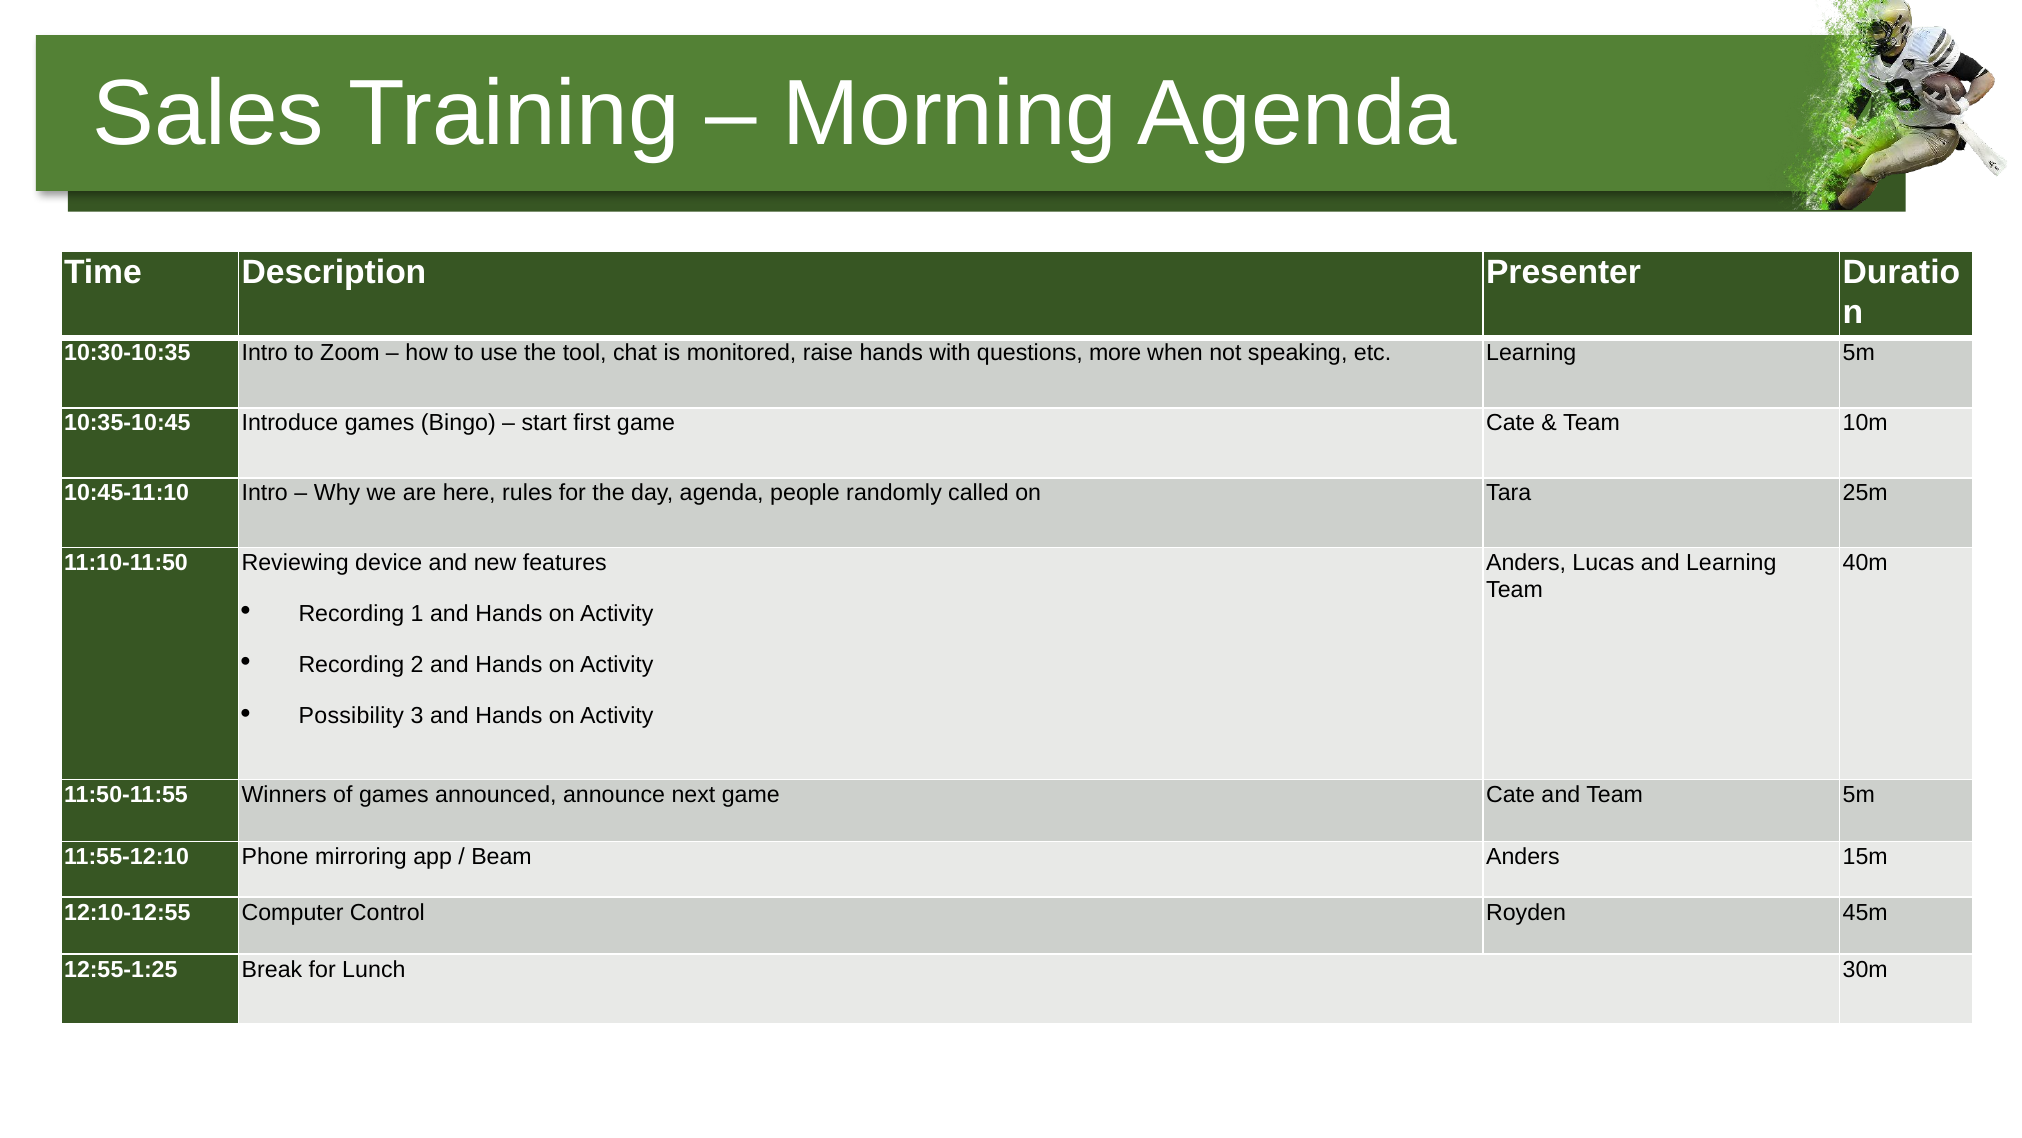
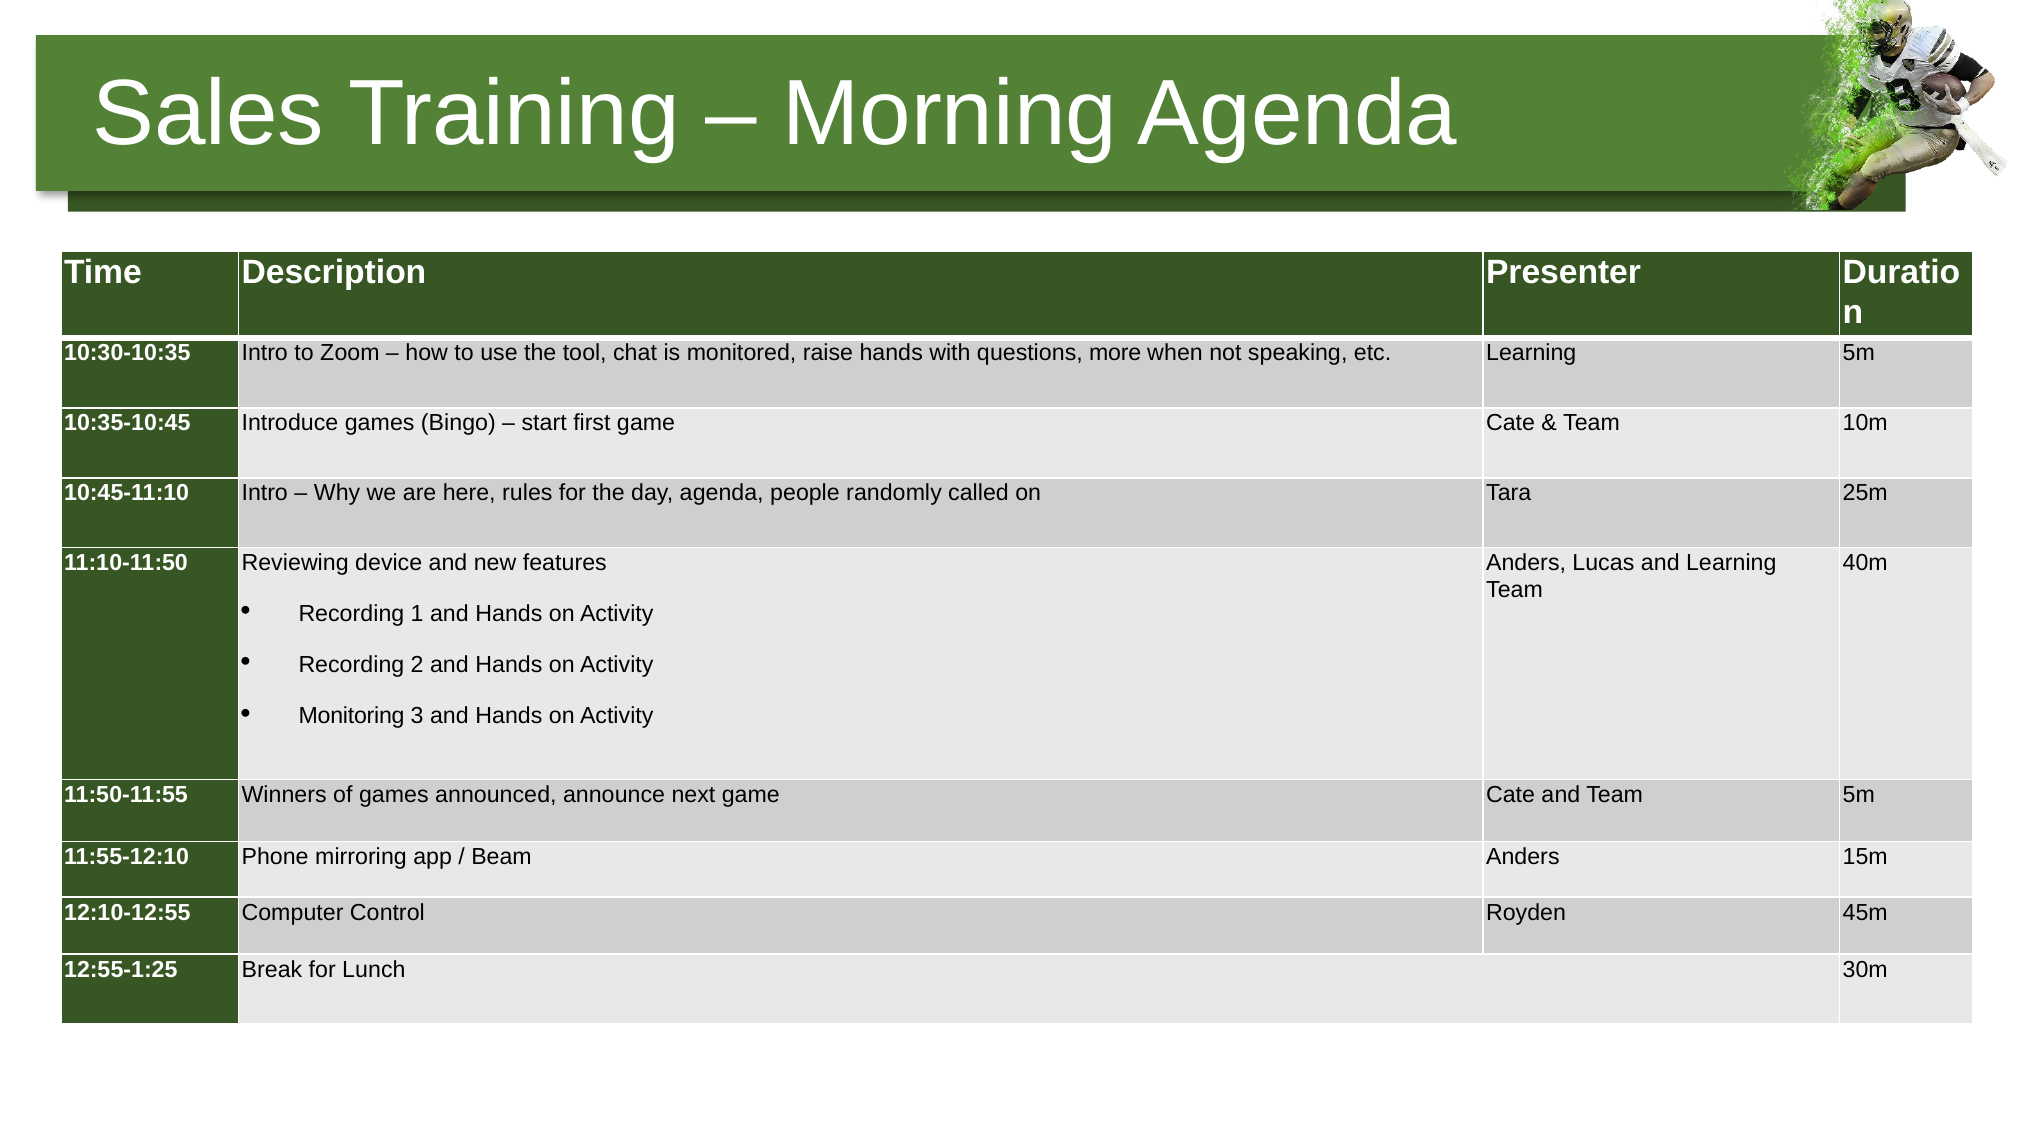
Possibility: Possibility -> Monitoring (352, 715)
